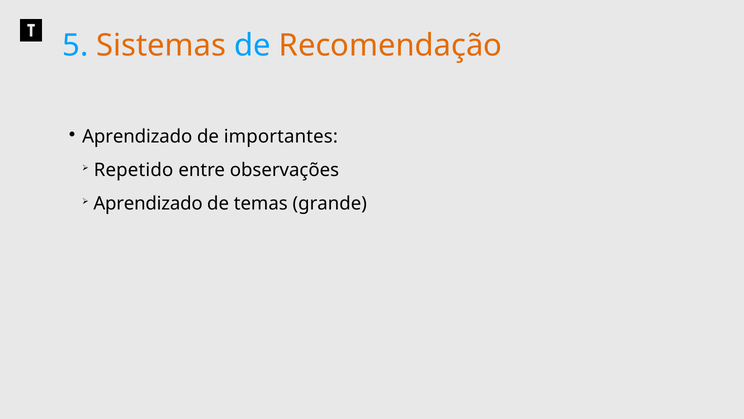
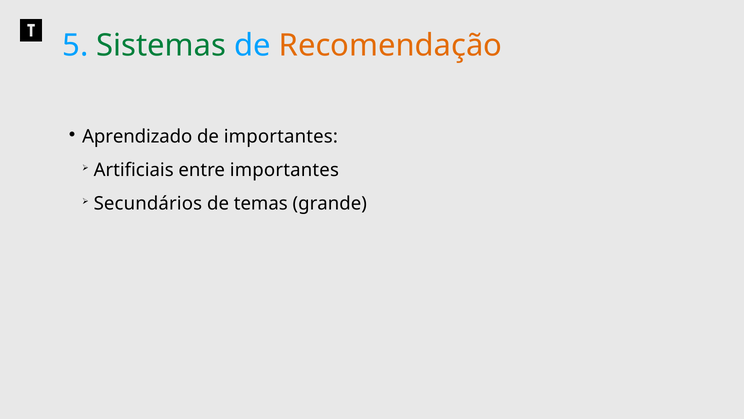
Sistemas colour: orange -> green (161, 45)
Repetido: Repetido -> Artificiais (134, 170)
entre observações: observações -> importantes (284, 170)
Aprendizado: Aprendizado -> Secundários (148, 203)
